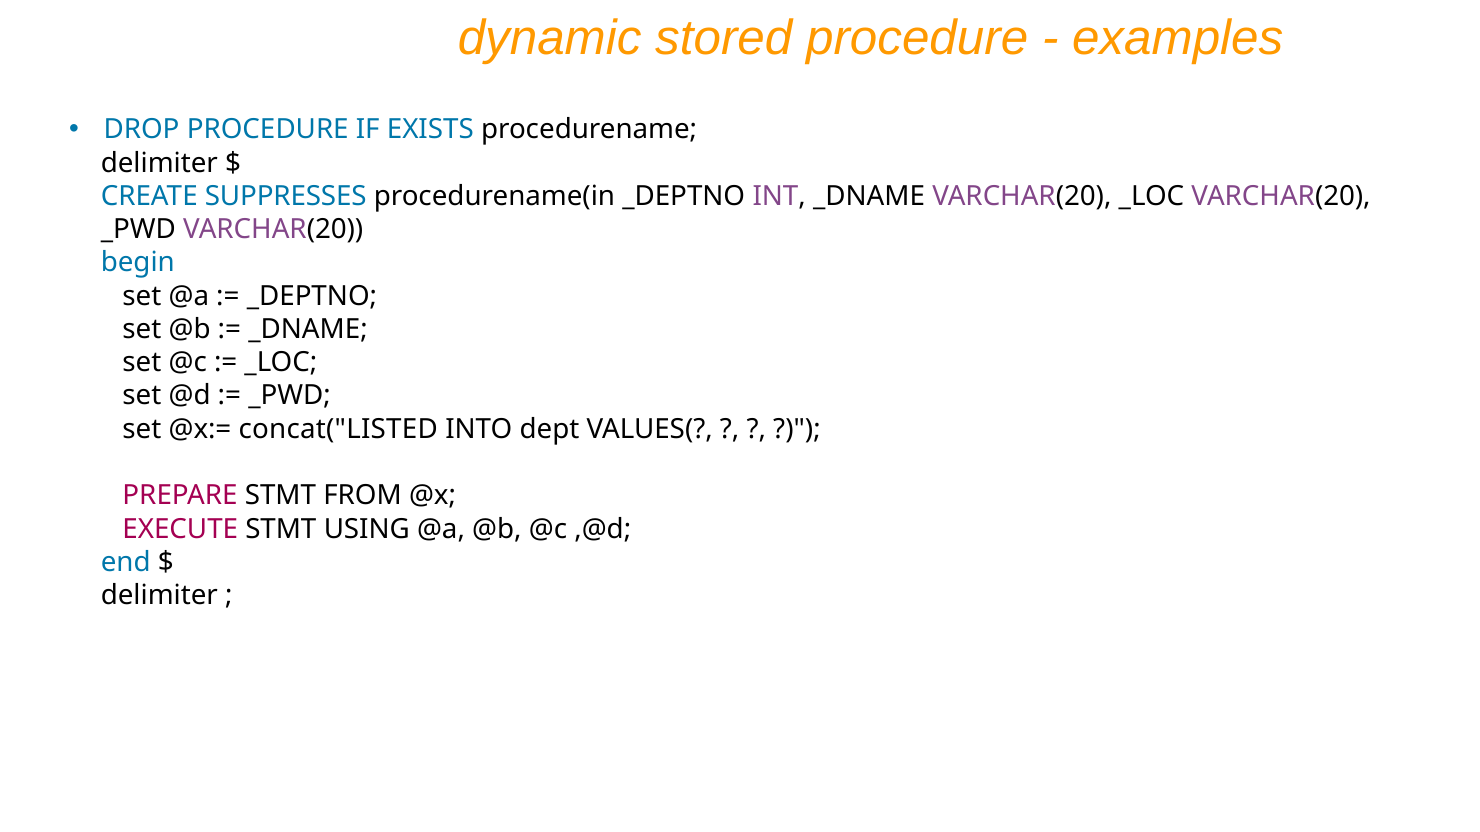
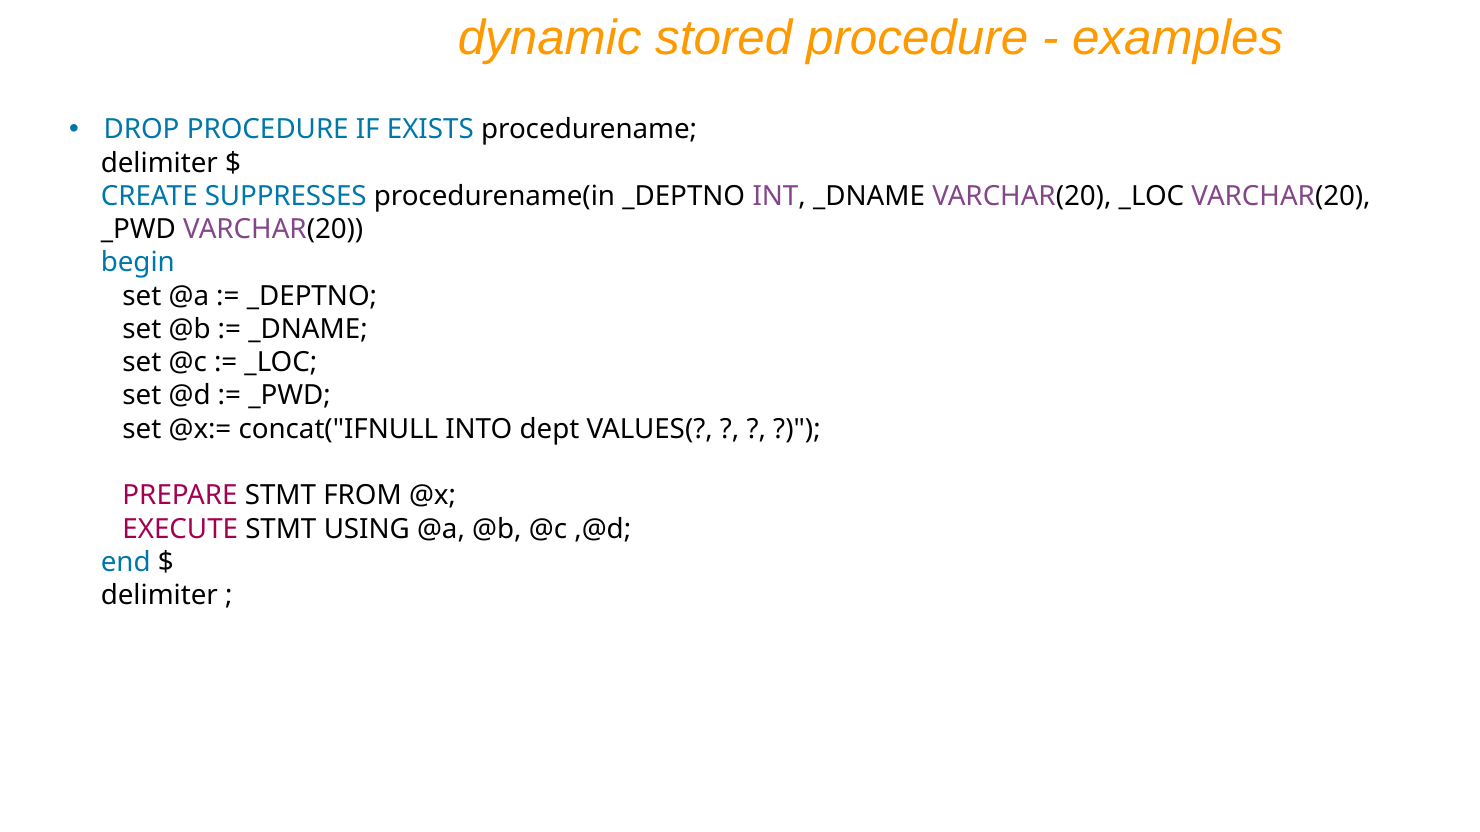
concat("LISTED: concat("LISTED -> concat("IFNULL (338, 429)
